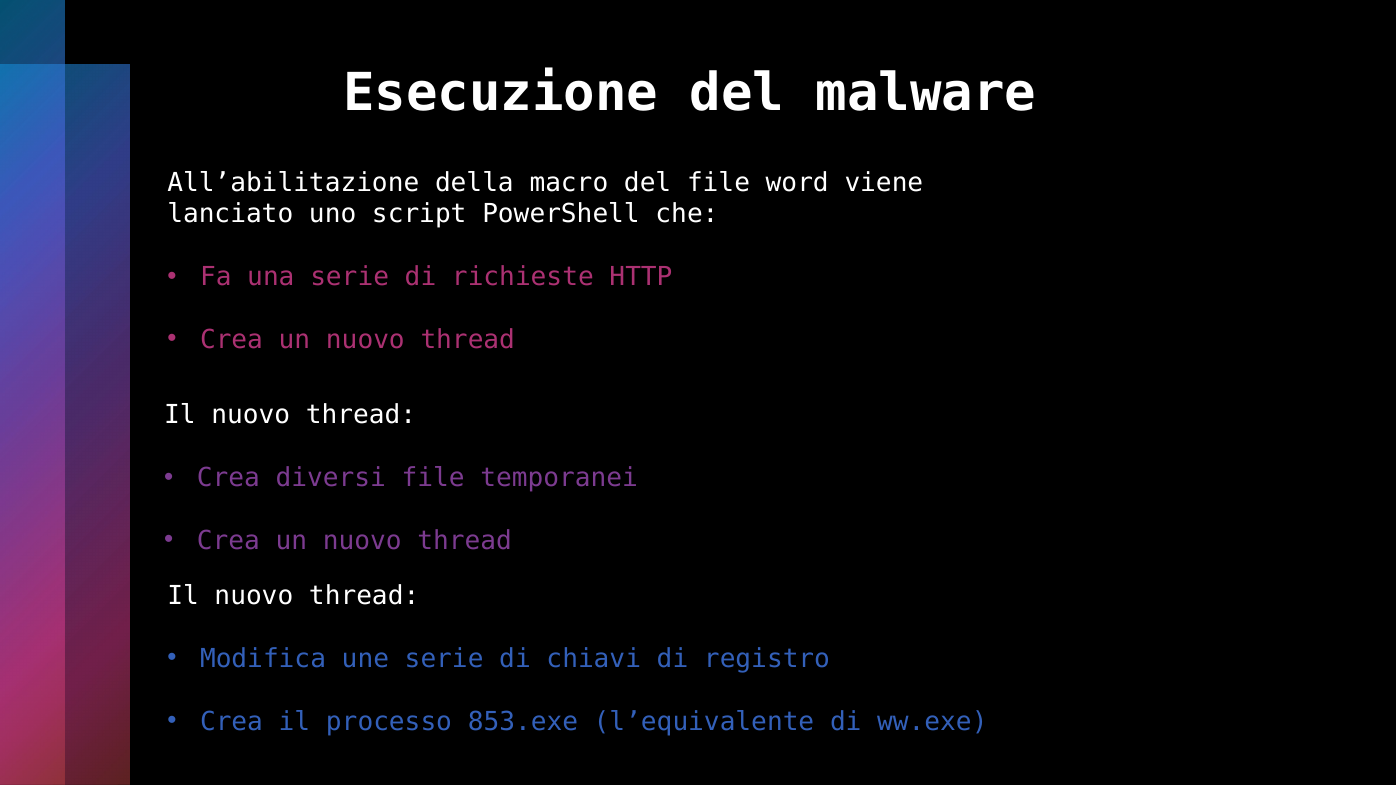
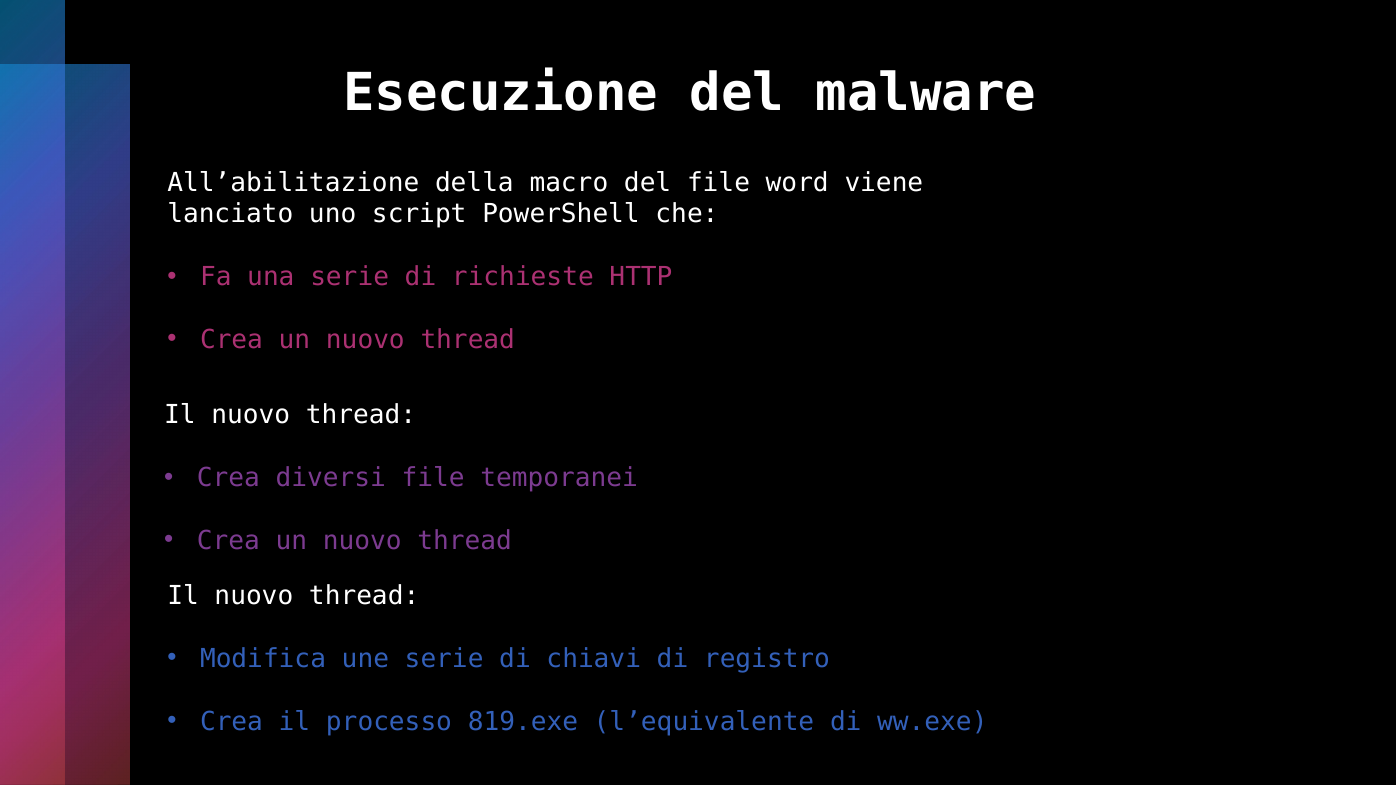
853.exe: 853.exe -> 819.exe (523, 722)
